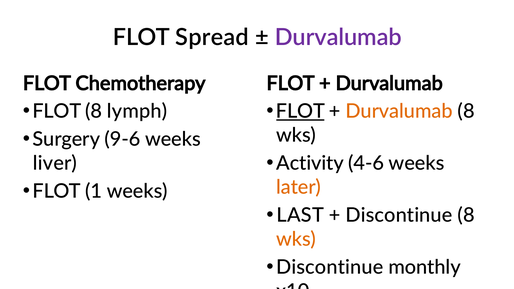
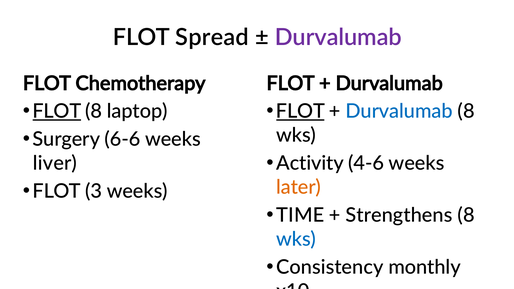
FLOT underline: none -> present (57, 111)
lymph: lymph -> laptop (137, 111)
Durvalumab colour: orange -> blue (399, 111)
9-6: 9-6 -> 6-6 (123, 139)
1: 1 -> 3 (94, 191)
LAST: LAST -> TIME (300, 215)
Discontinue: Discontinue -> Strengthens (399, 215)
wks colour: orange -> blue (296, 239)
Discontinue: Discontinue -> Consistency (330, 267)
